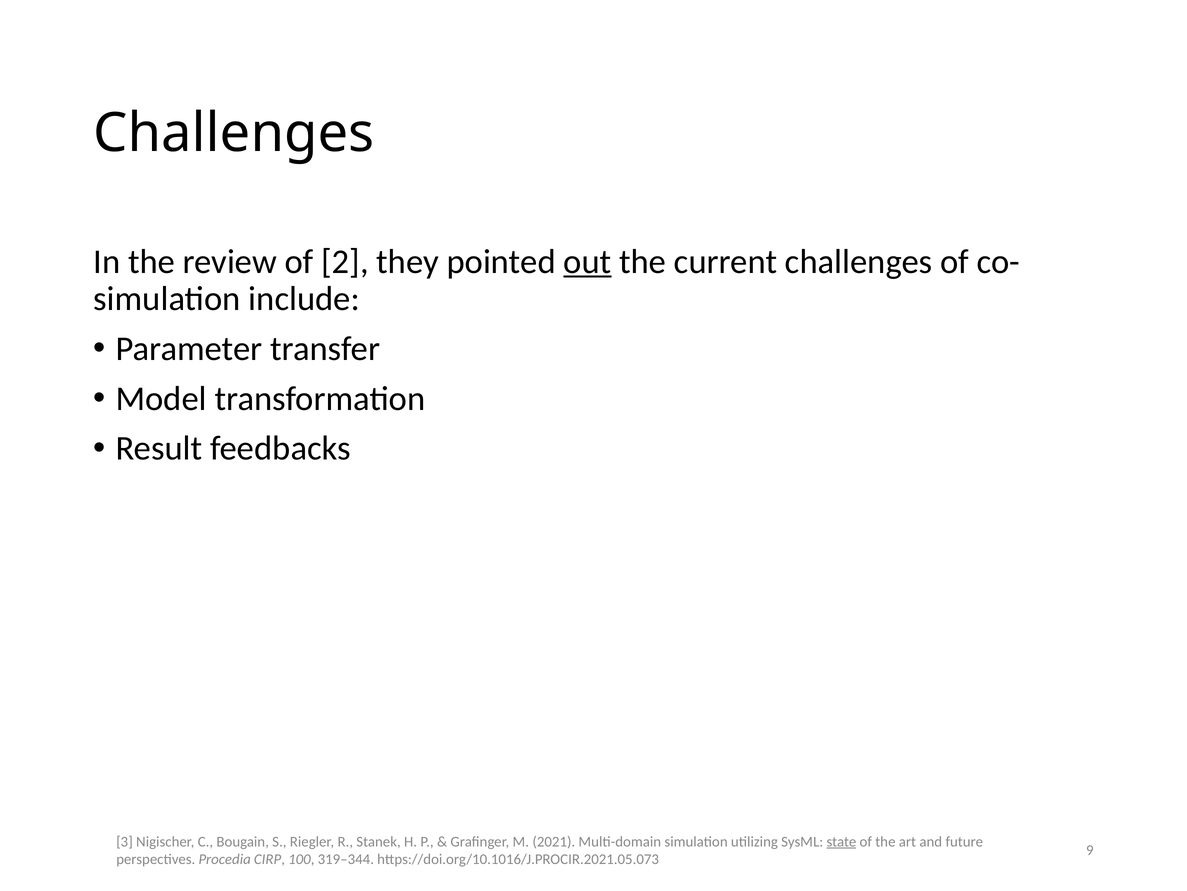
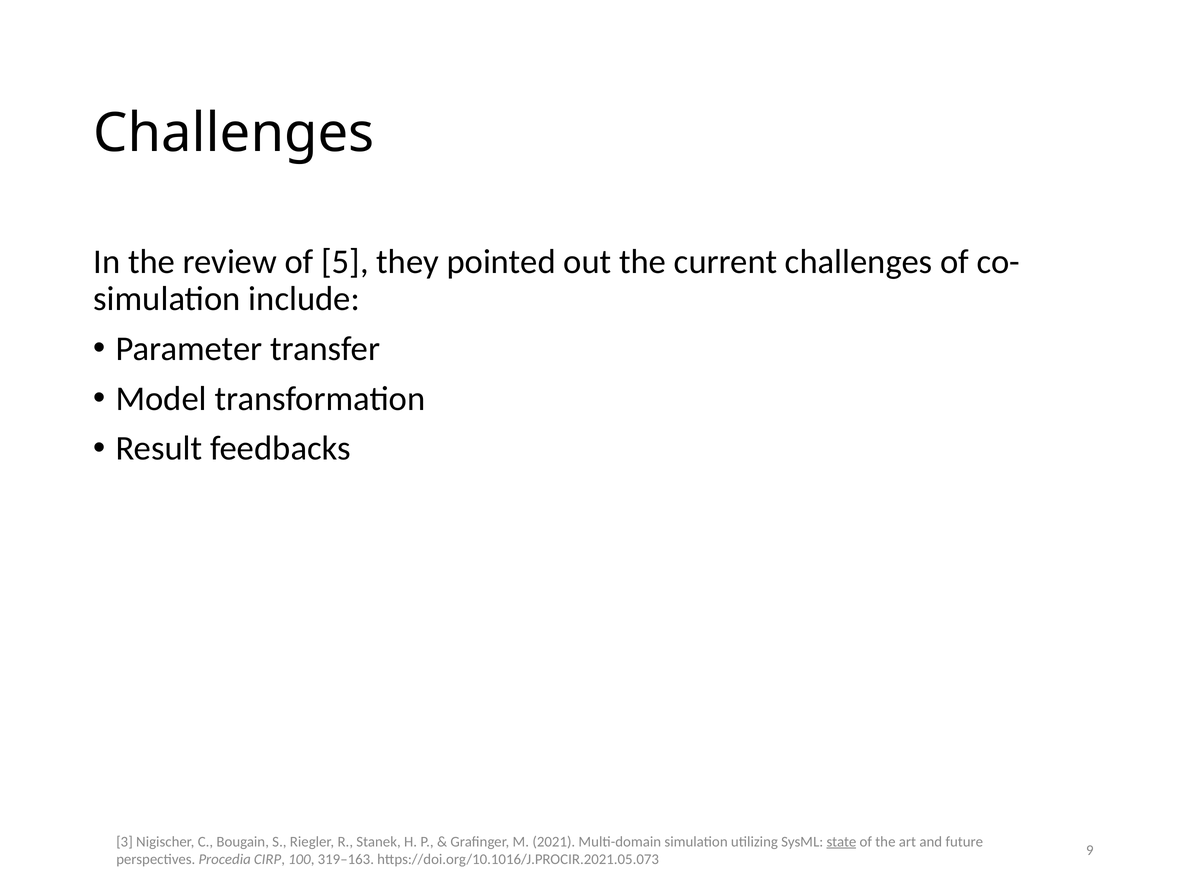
2: 2 -> 5 (345, 261)
out underline: present -> none (587, 261)
319–344: 319–344 -> 319–163 (346, 859)
